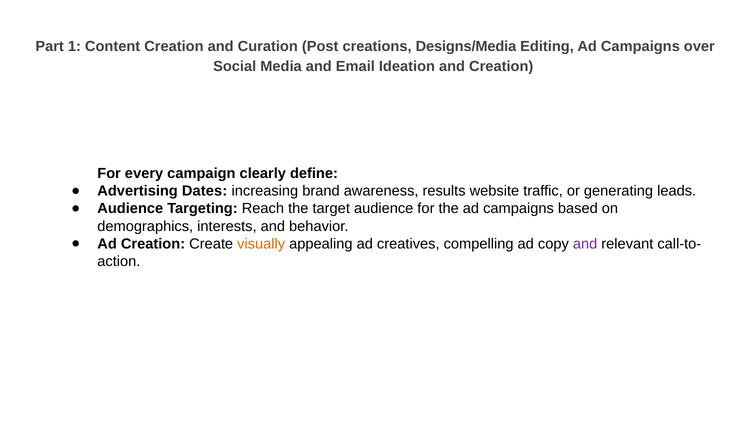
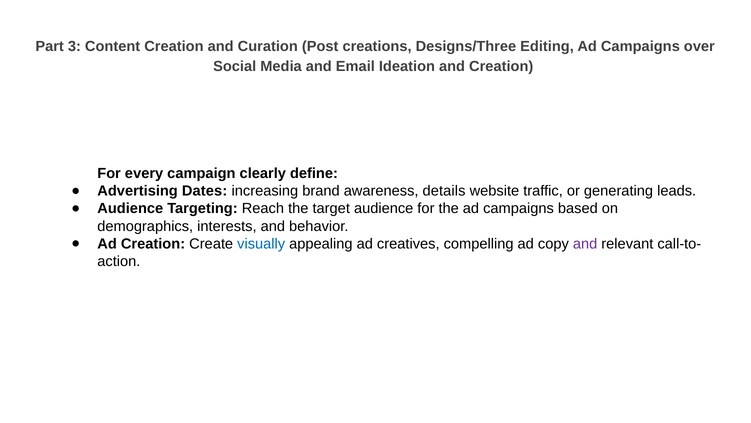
1: 1 -> 3 (74, 46)
Designs/Media: Designs/Media -> Designs/Three (466, 46)
results: results -> details (444, 191)
visually colour: orange -> blue (261, 243)
